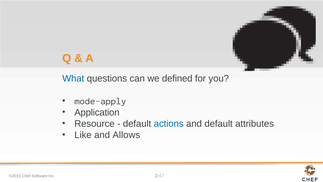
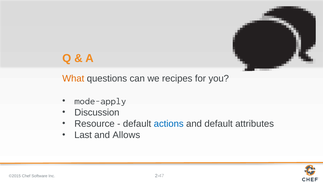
What colour: blue -> orange (73, 78)
defined: defined -> recipes (177, 78)
Application: Application -> Discussion (97, 112)
Like: Like -> Last (83, 135)
